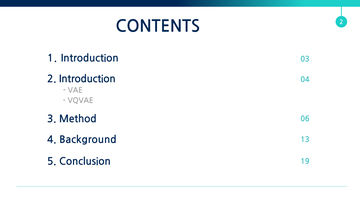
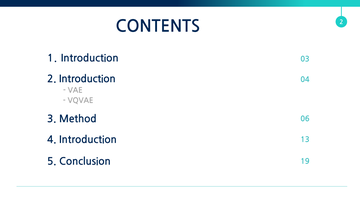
4 Background: Background -> Introduction (88, 139)
